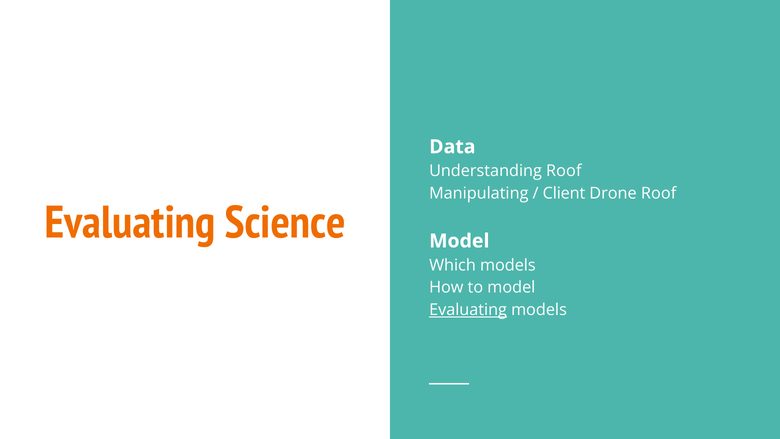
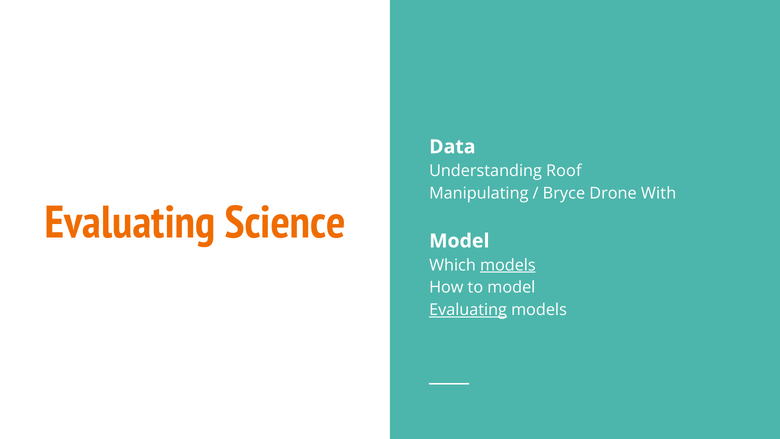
Client: Client -> Bryce (564, 193)
Drone Roof: Roof -> With (659, 193)
models underline: none -> present (508, 265)
